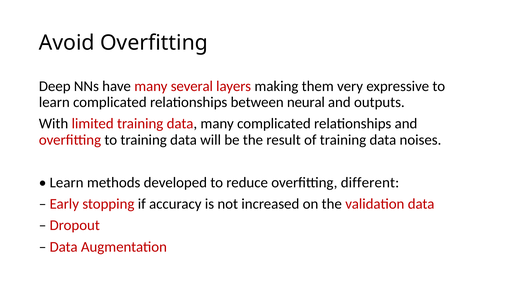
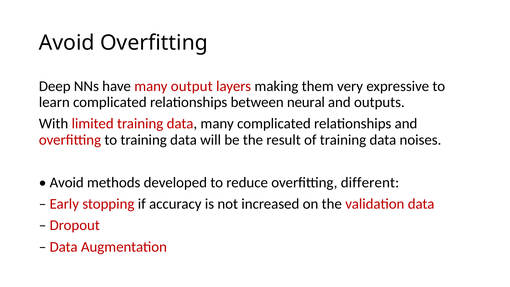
several: several -> output (192, 86)
Learn: Learn -> Avoid (67, 183)
